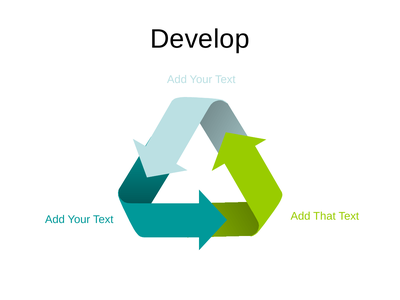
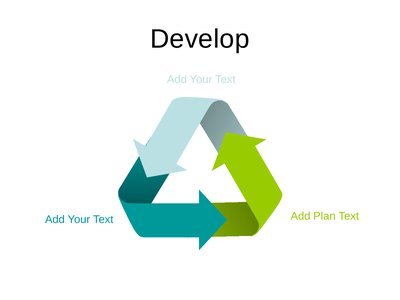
That: That -> Plan (324, 216)
